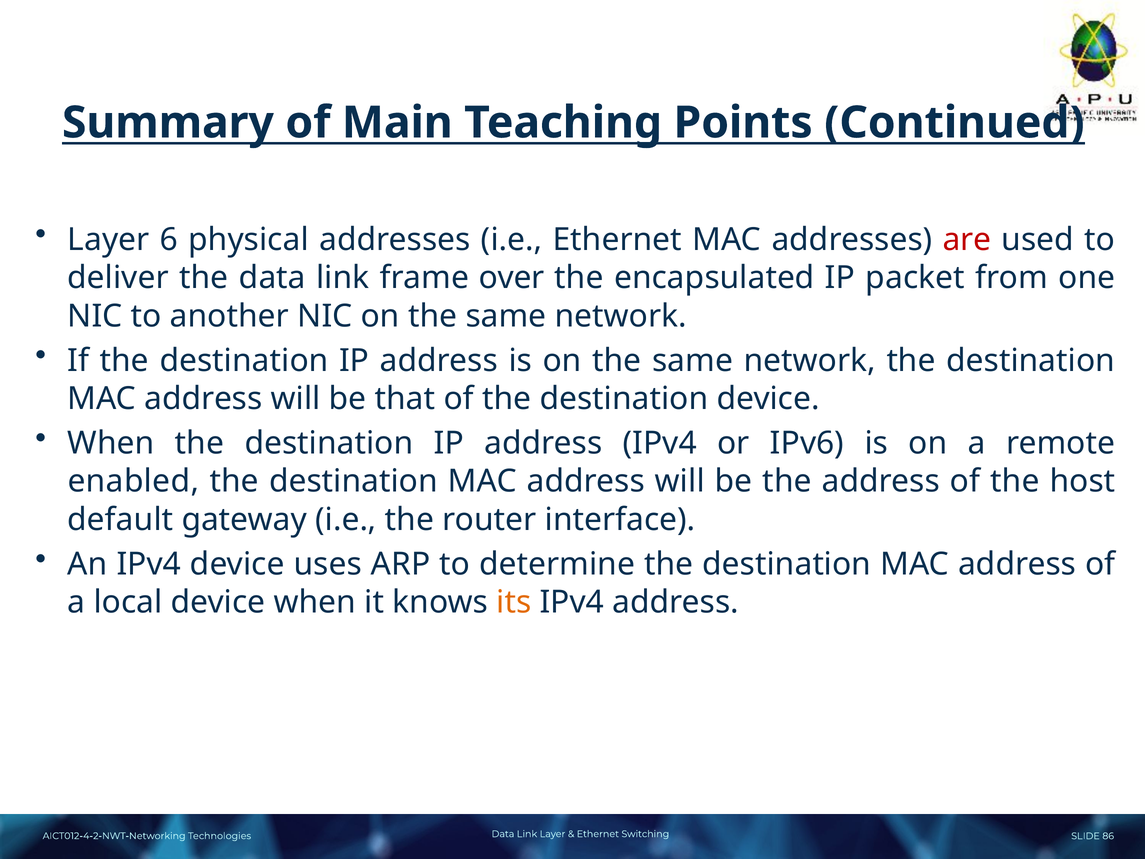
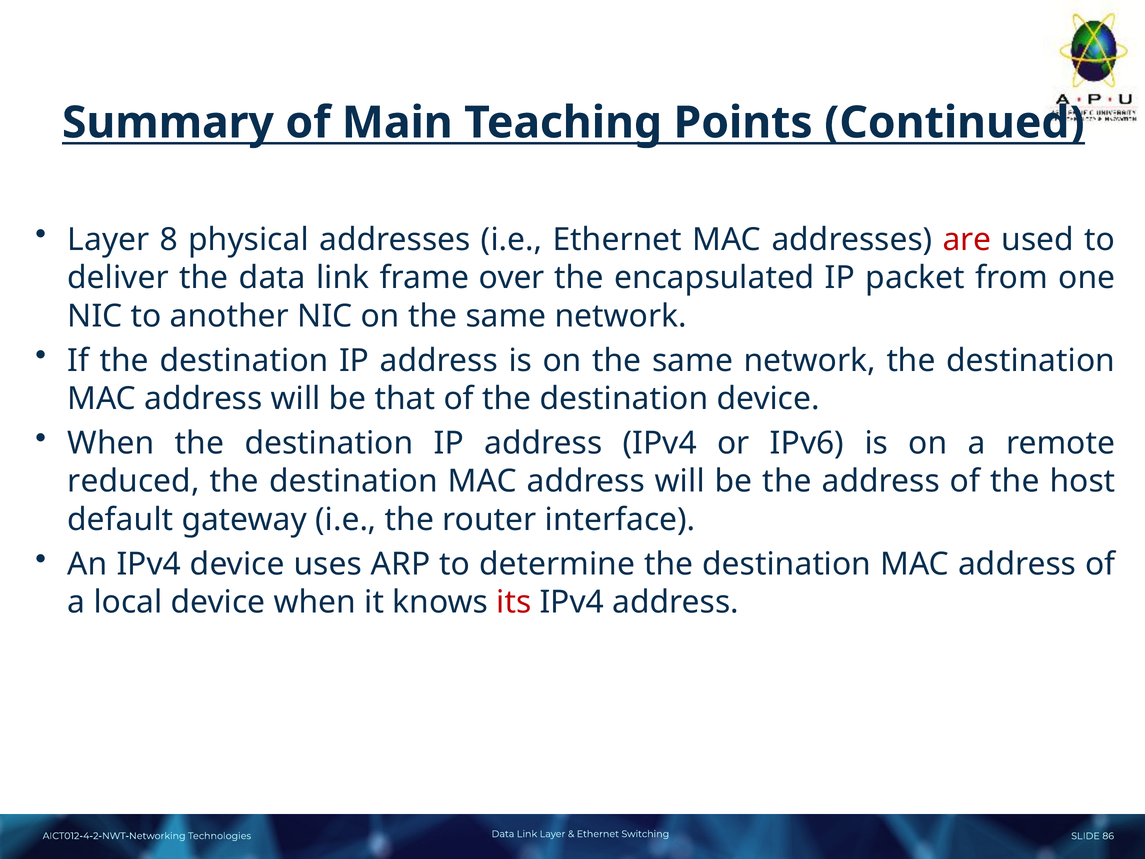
6: 6 -> 8 (169, 240)
enabled: enabled -> reduced (134, 481)
its colour: orange -> red (514, 602)
